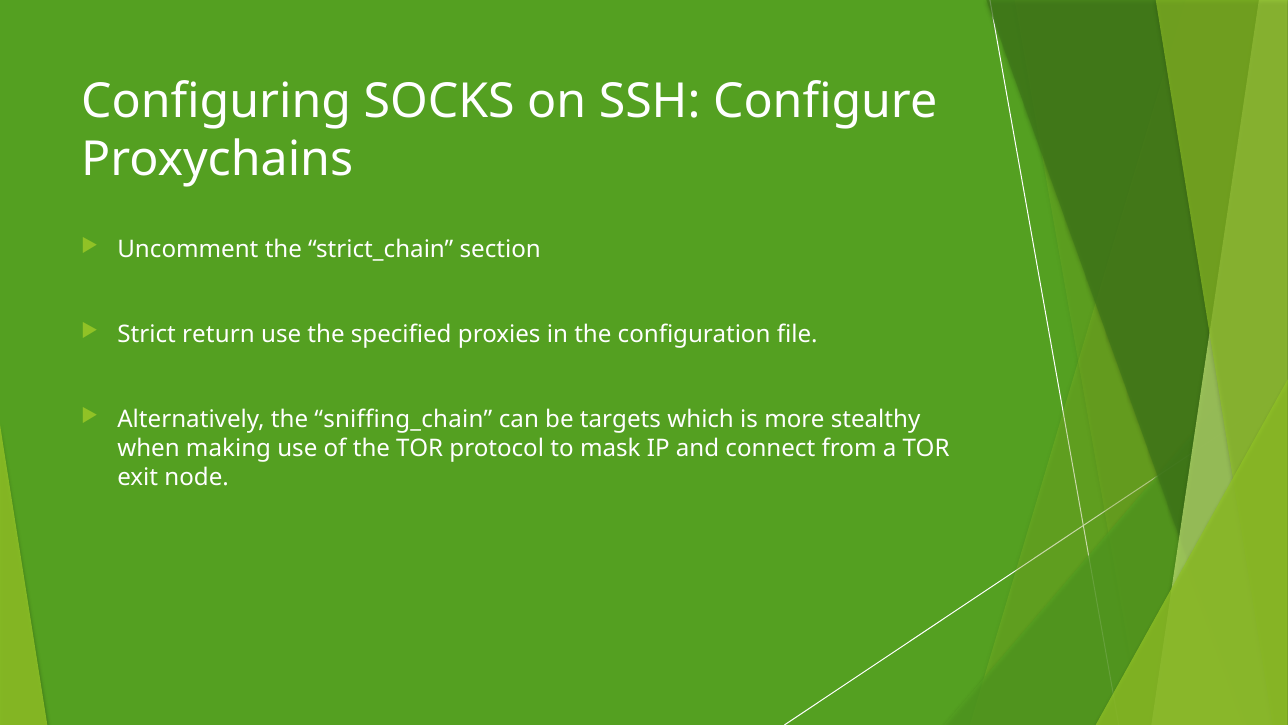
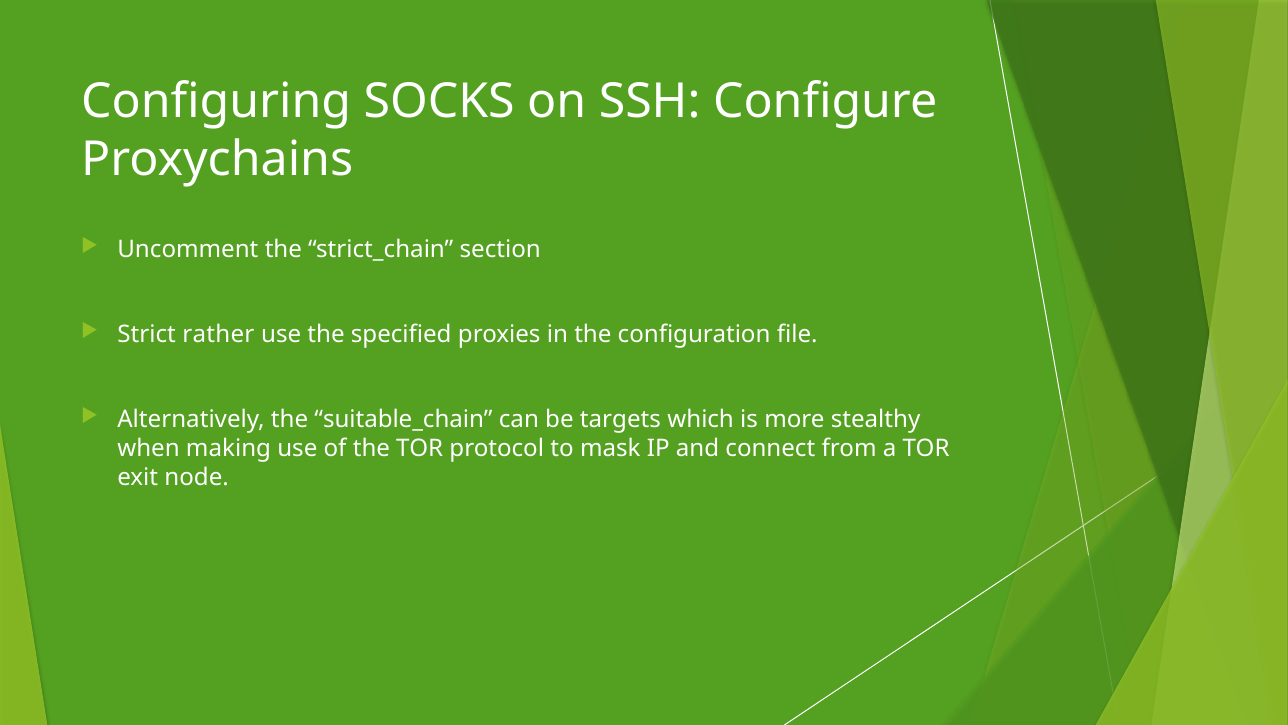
return: return -> rather (218, 334)
sniffing_chain: sniffing_chain -> suitable_chain (404, 419)
